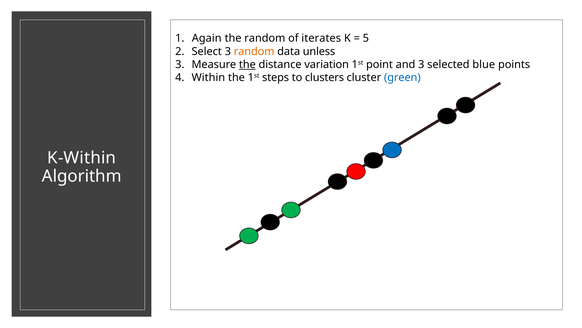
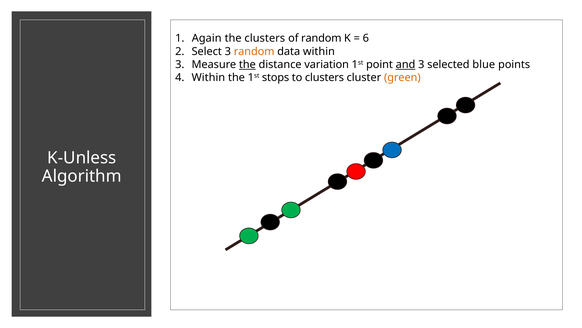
the random: random -> clusters (265, 38)
of iterates: iterates -> random (321, 38)
5: 5 -> 6 (366, 38)
data unless: unless -> within (319, 51)
and underline: none -> present (406, 64)
steps: steps -> stops (276, 77)
green colour: blue -> orange (402, 77)
K-Within: K-Within -> K-Unless (82, 158)
